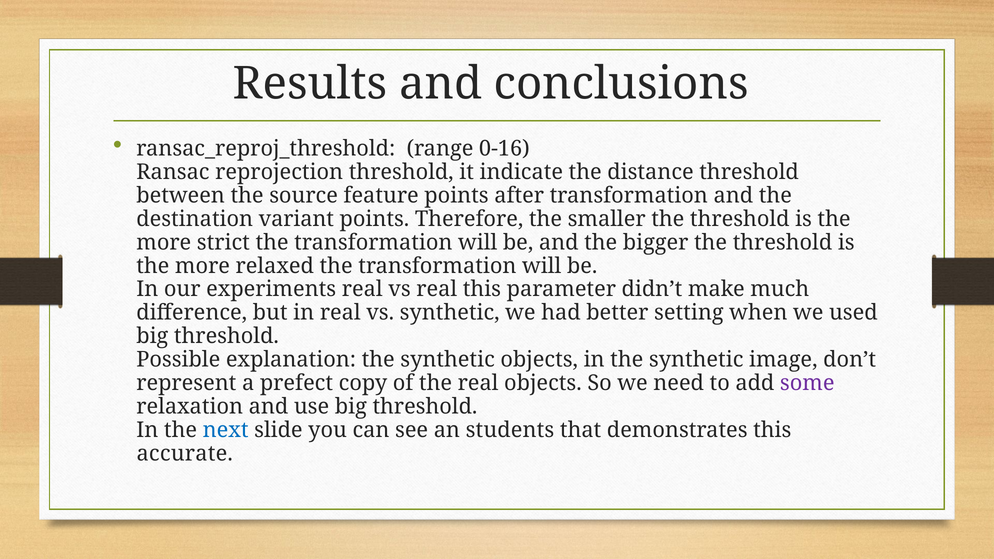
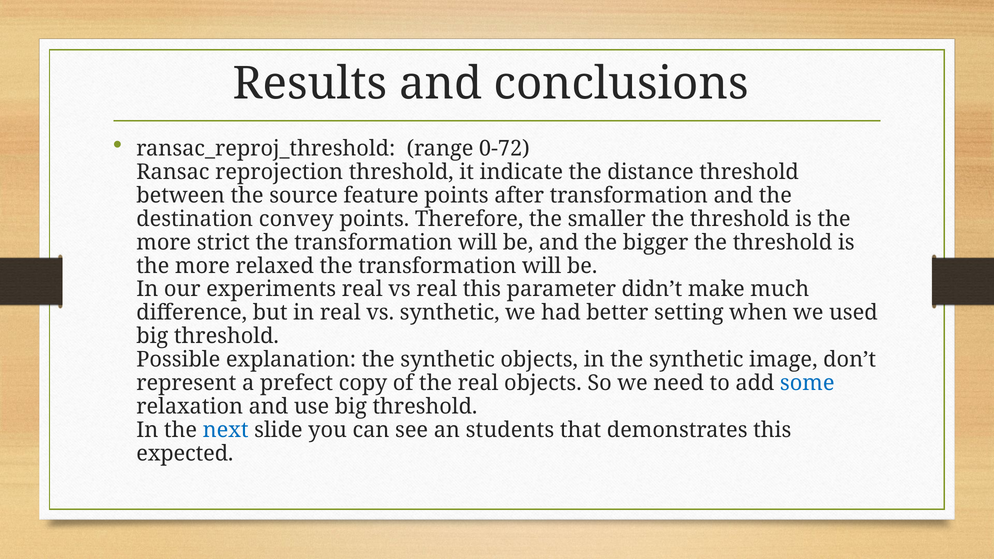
0-16: 0-16 -> 0-72 (504, 148)
variant: variant -> convey (296, 219)
some colour: purple -> blue (807, 383)
accurate: accurate -> expected (185, 454)
